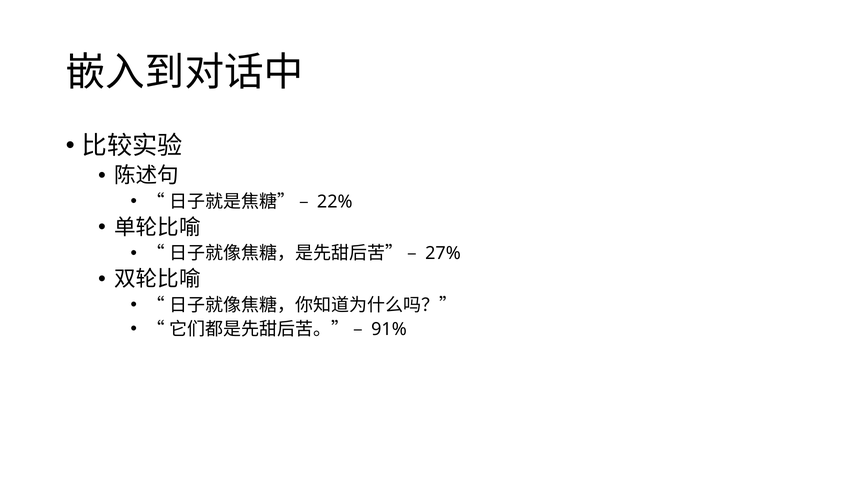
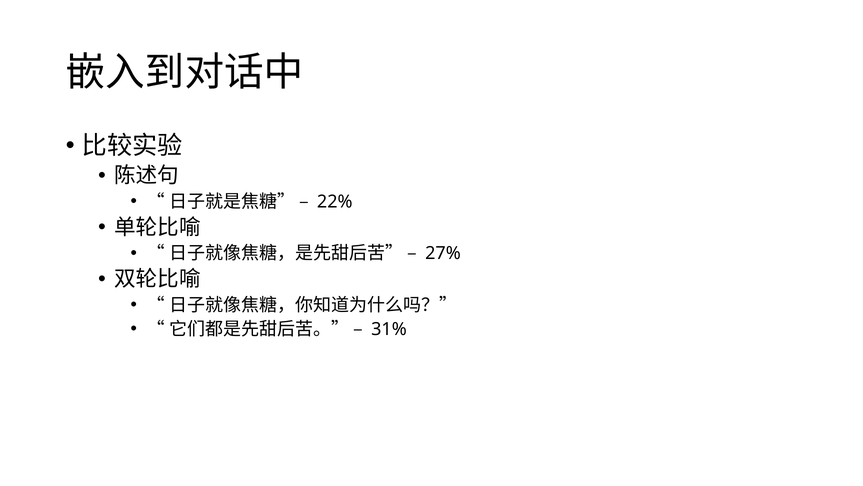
91%: 91% -> 31% (389, 329)
